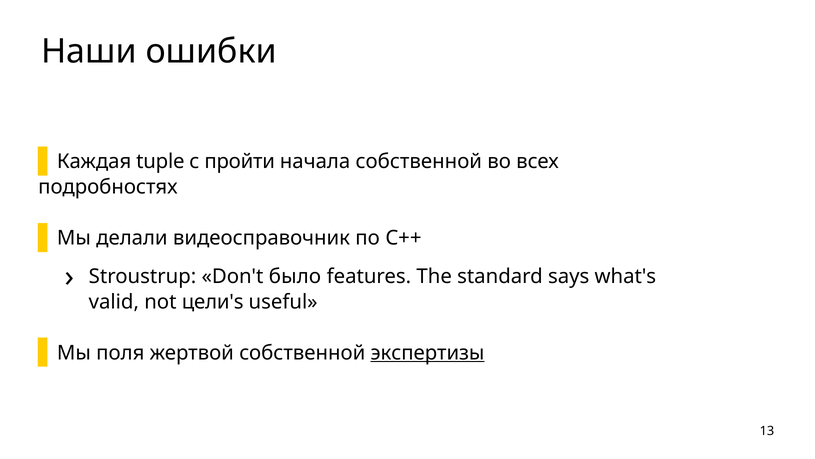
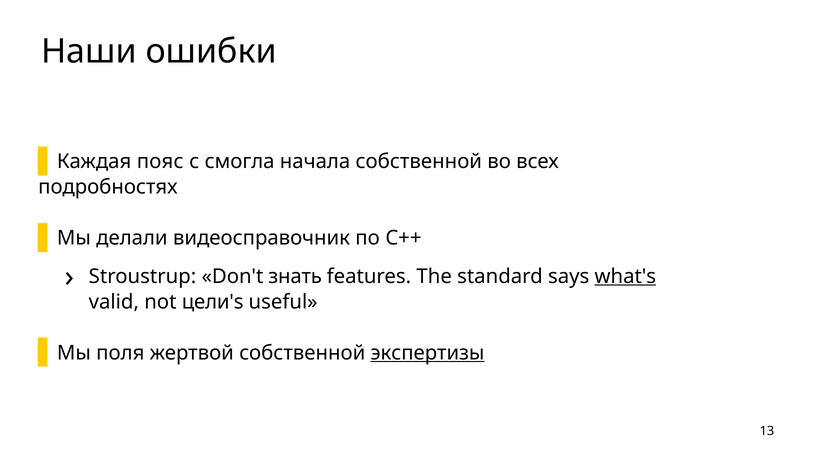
tuple: tuple -> пояс (160, 161)
пройти: пройти -> смогла (240, 161)
было: было -> знать (295, 276)
what's underline: none -> present (625, 276)
